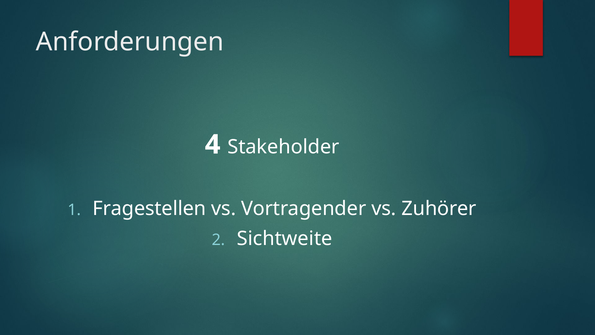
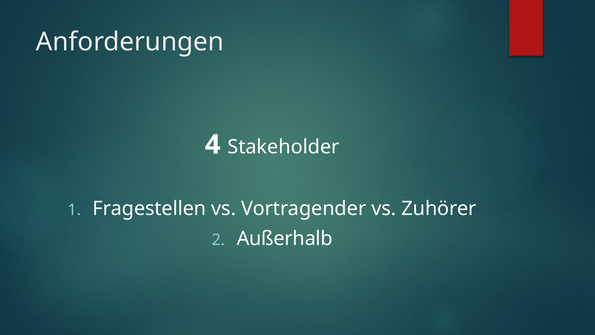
Sichtweite: Sichtweite -> Außerhalb (285, 238)
